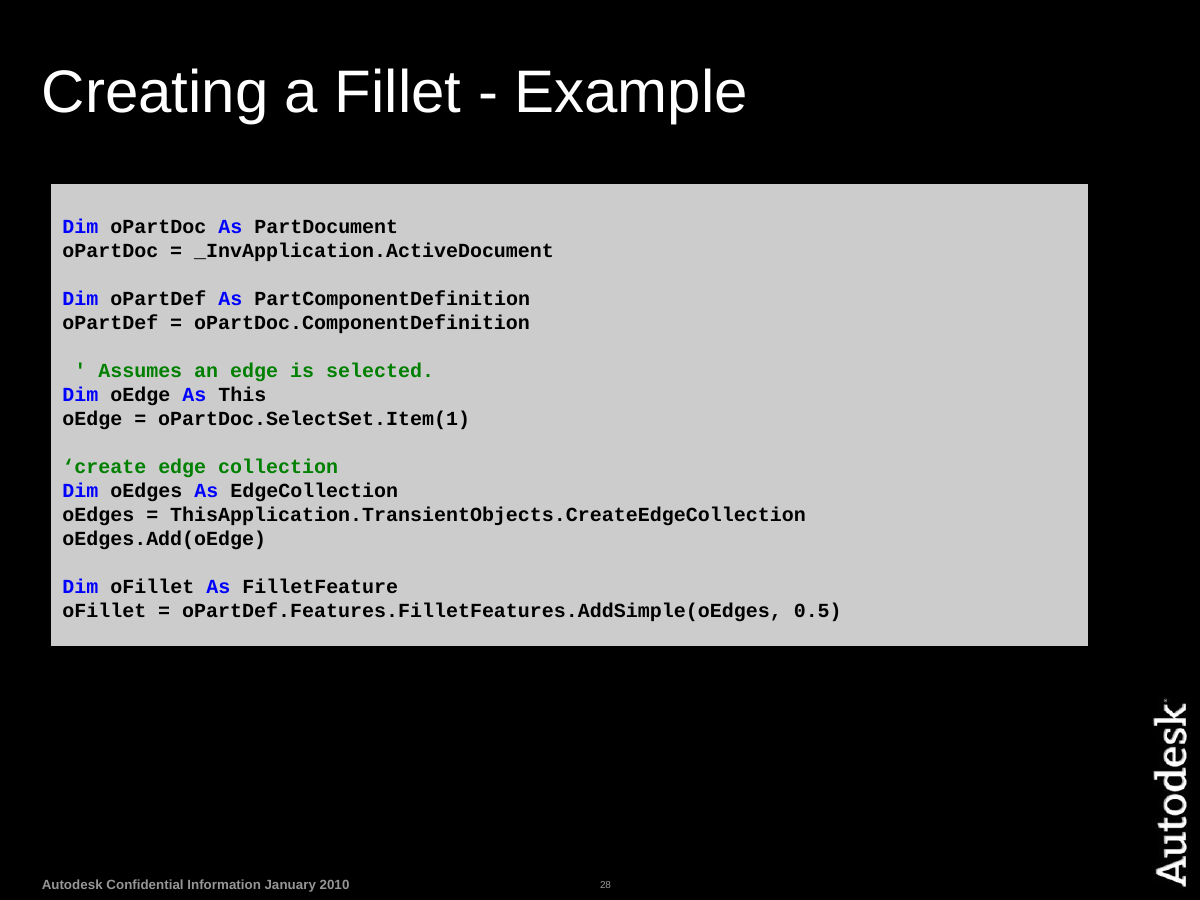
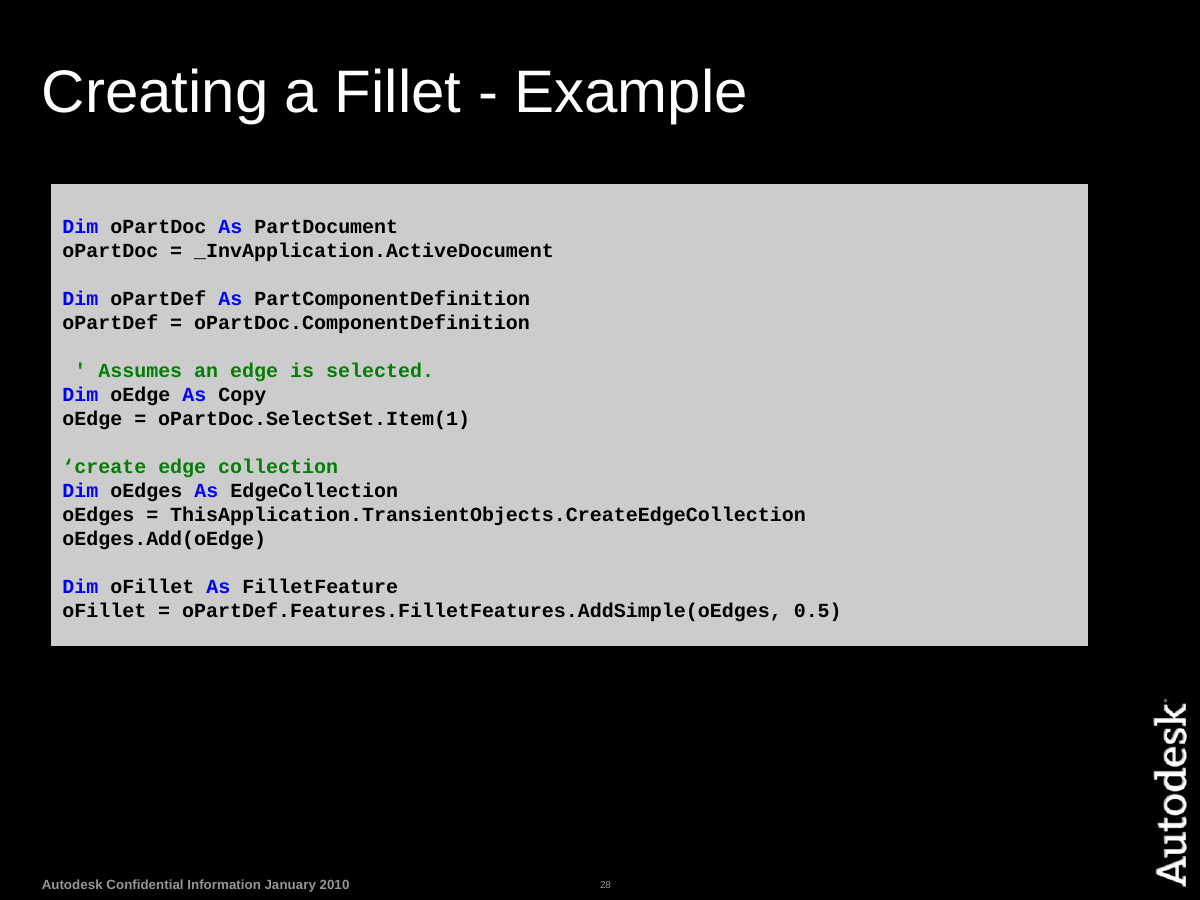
This: This -> Copy (242, 395)
